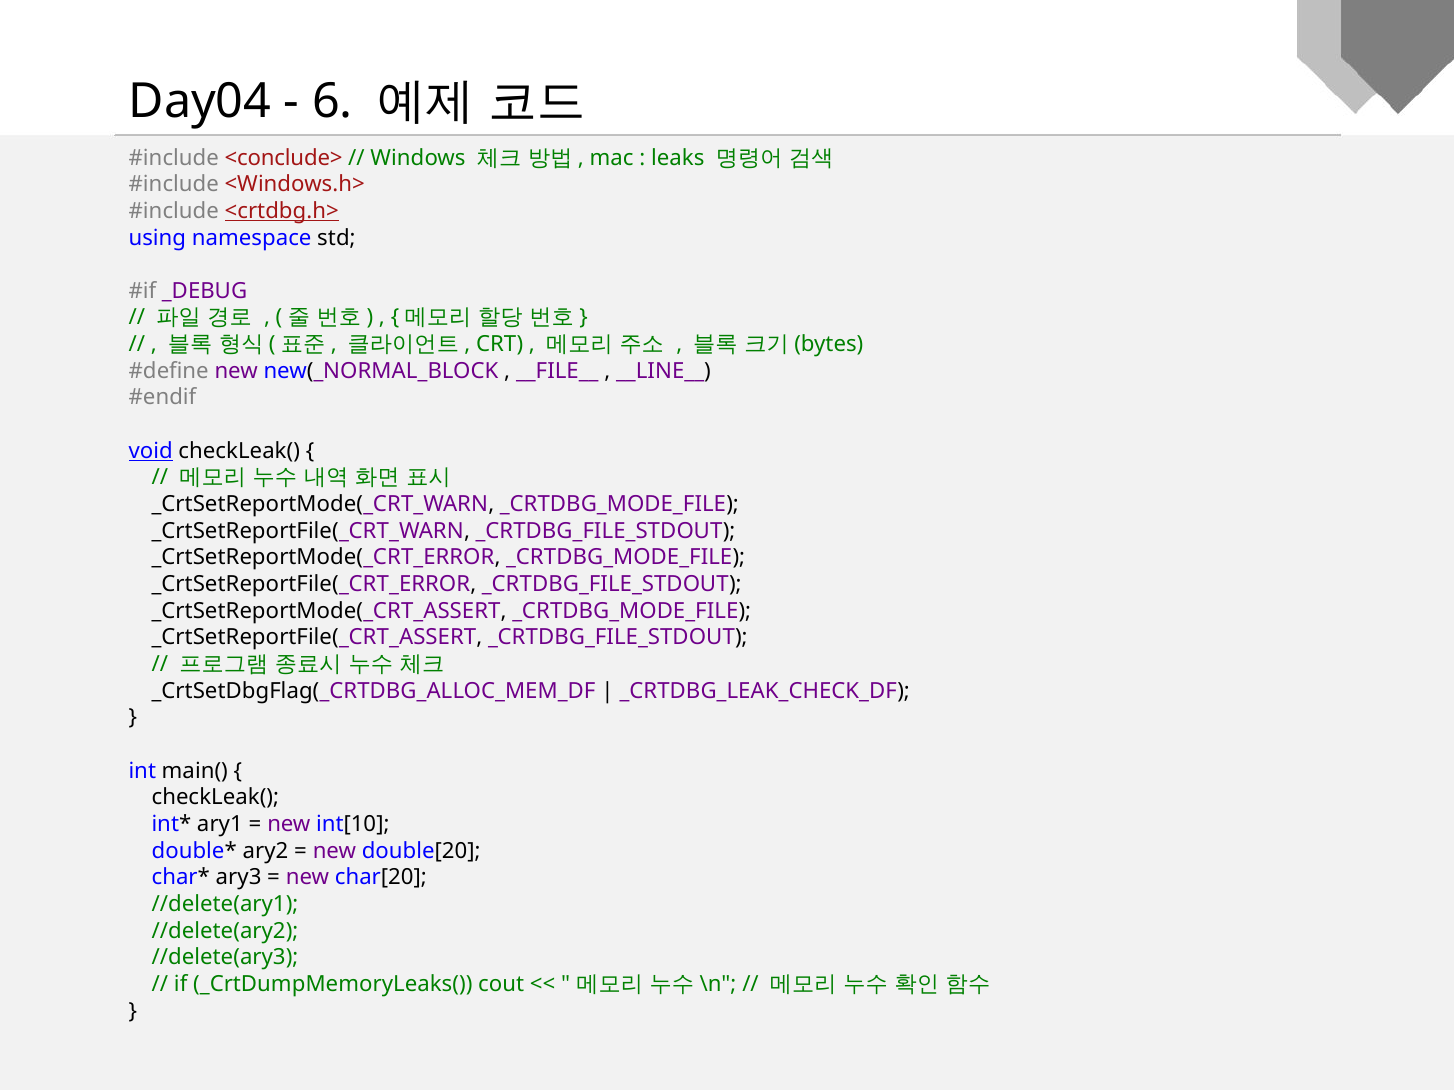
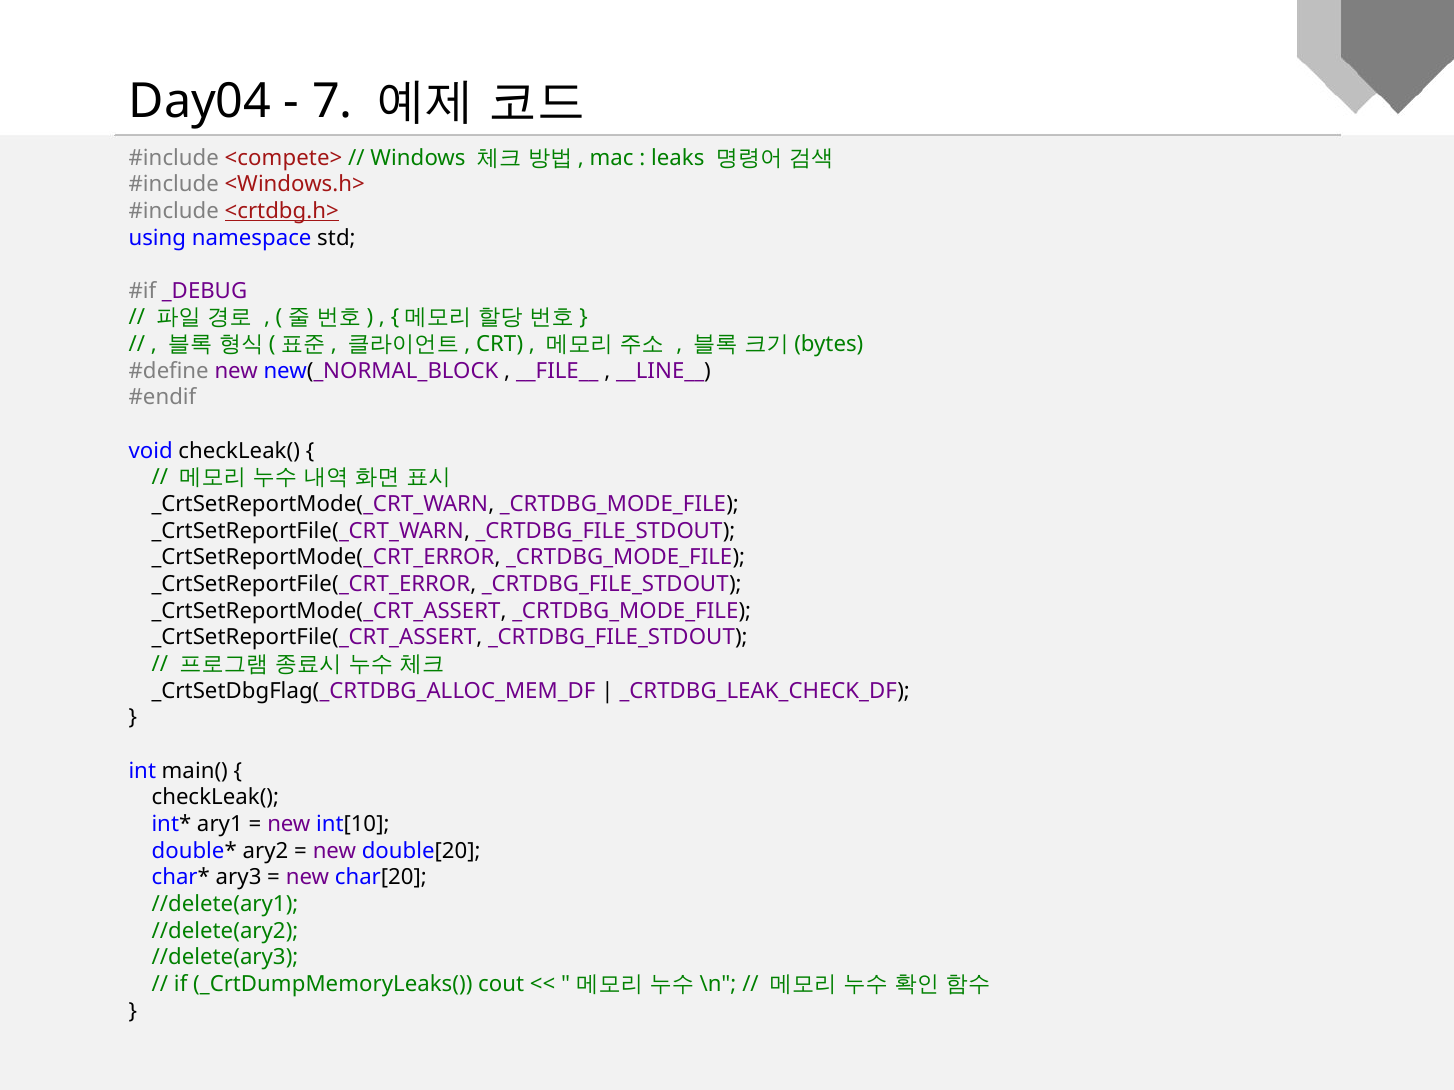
6: 6 -> 7 (332, 102)
<conclude>: <conclude> -> <compete> (283, 158)
void underline: present -> none (151, 451)
